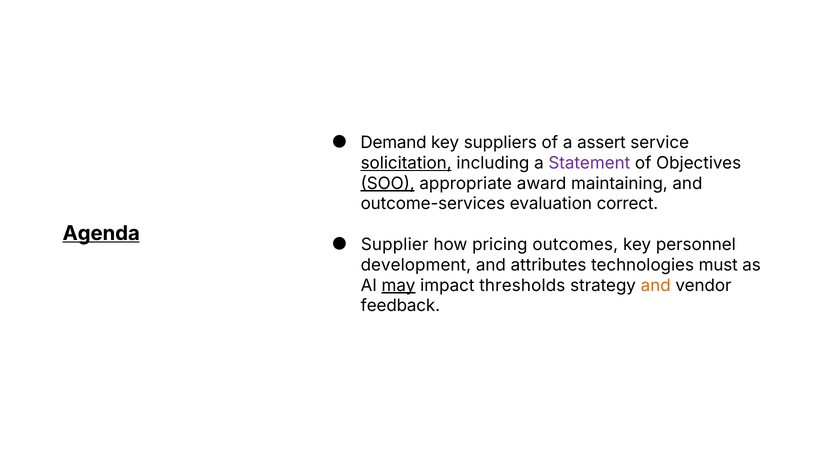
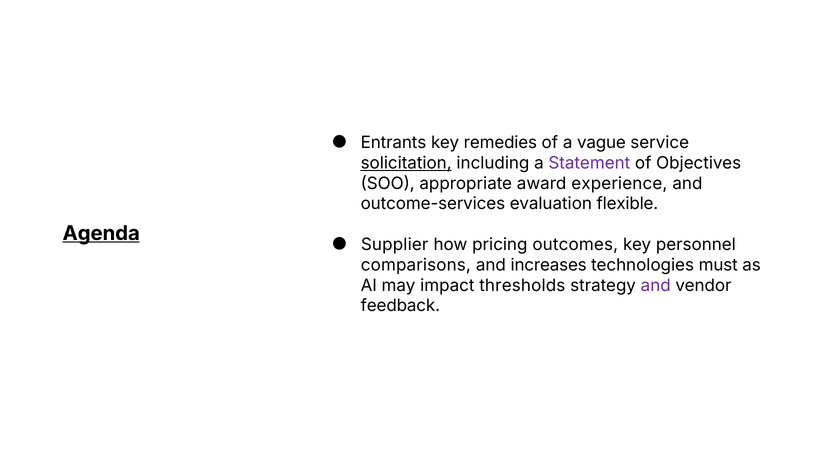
Demand: Demand -> Entrants (393, 143)
suppliers: suppliers -> remedies (500, 143)
assert: assert -> vague (601, 143)
SOO underline: present -> none (388, 183)
maintaining: maintaining -> experience (619, 183)
correct: correct -> flexible (627, 204)
development: development -> comparisons (416, 265)
attributes: attributes -> increases (549, 265)
may underline: present -> none (398, 285)
and colour: orange -> purple (656, 285)
